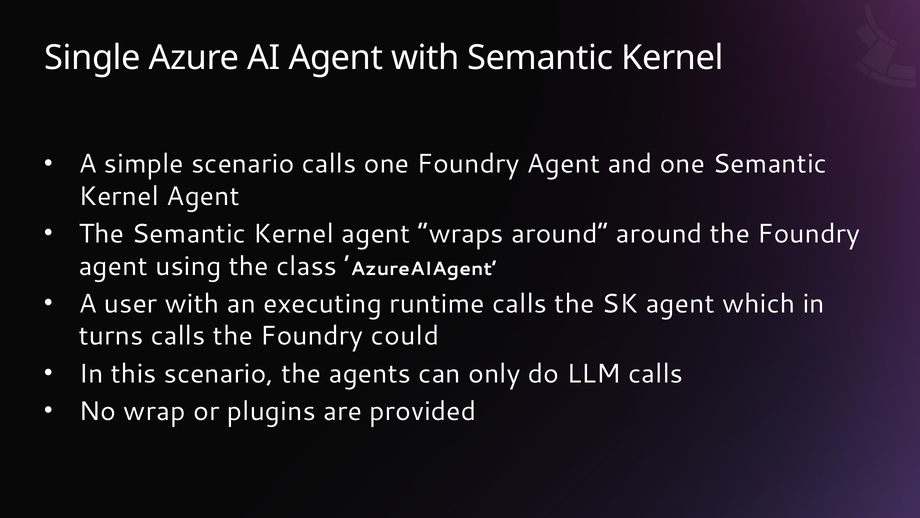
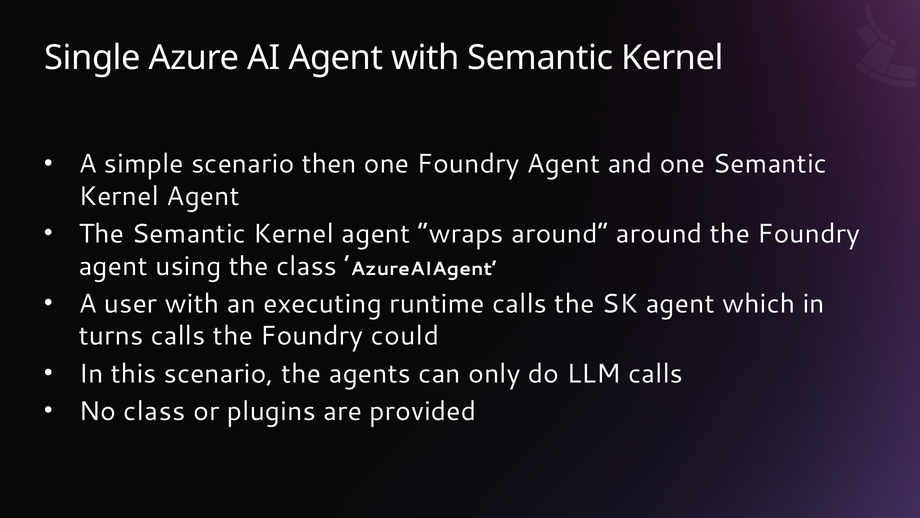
scenario calls: calls -> then (329, 164)
No wrap: wrap -> class (155, 411)
